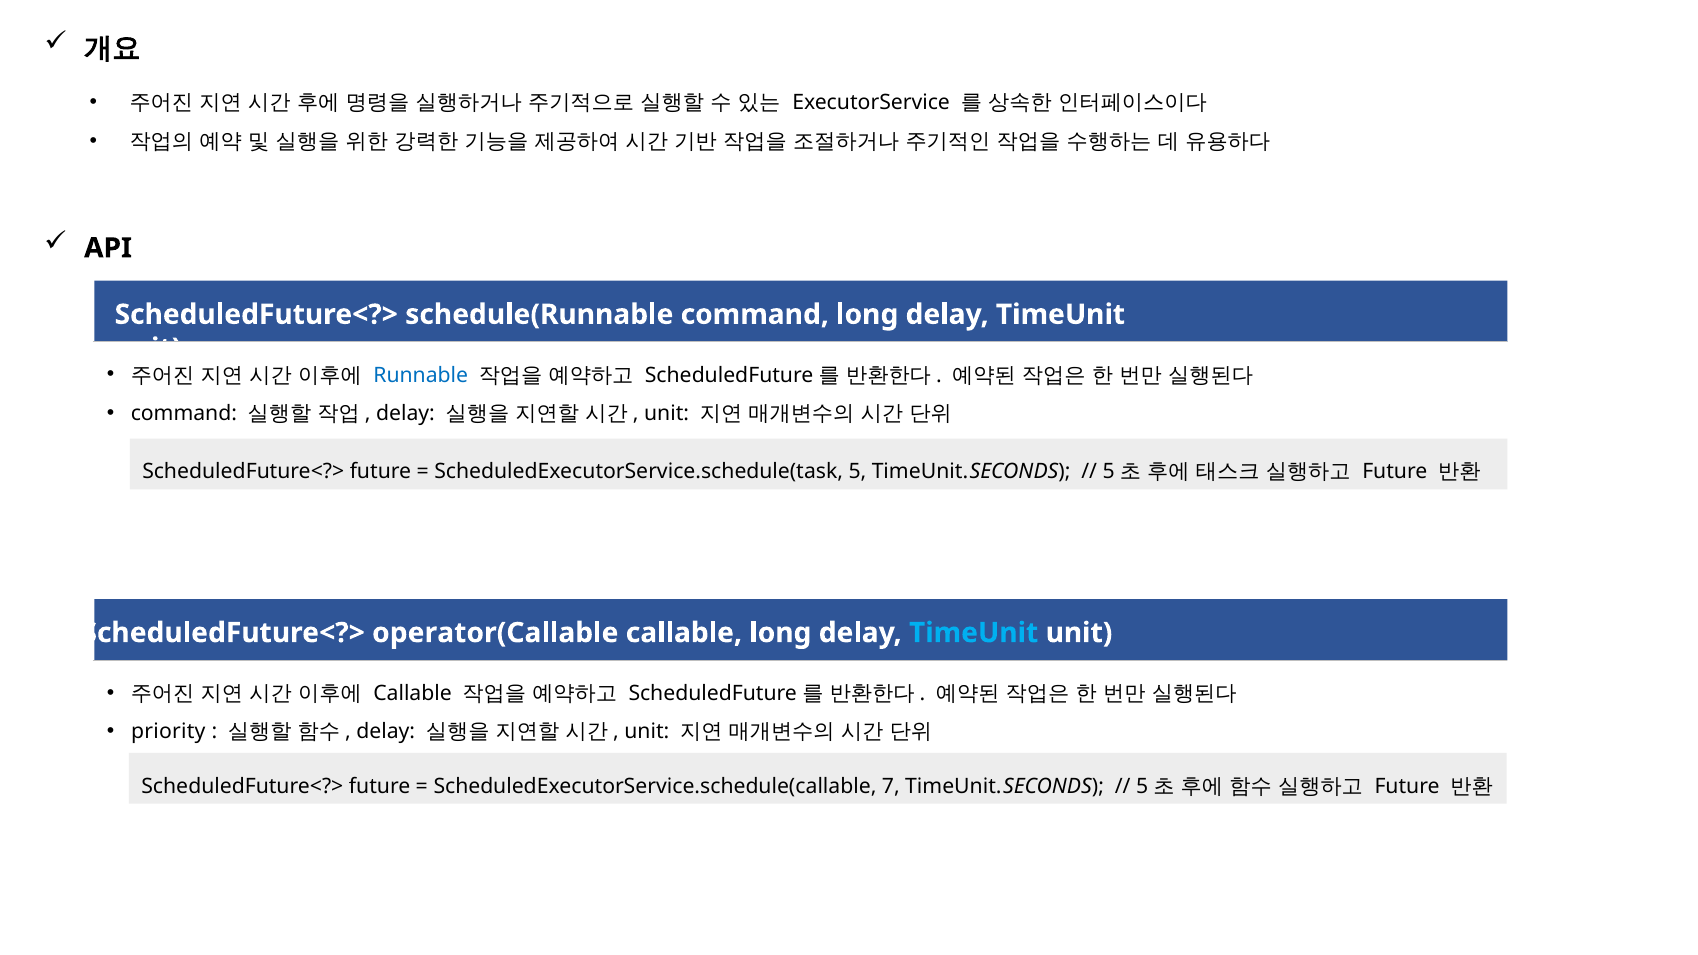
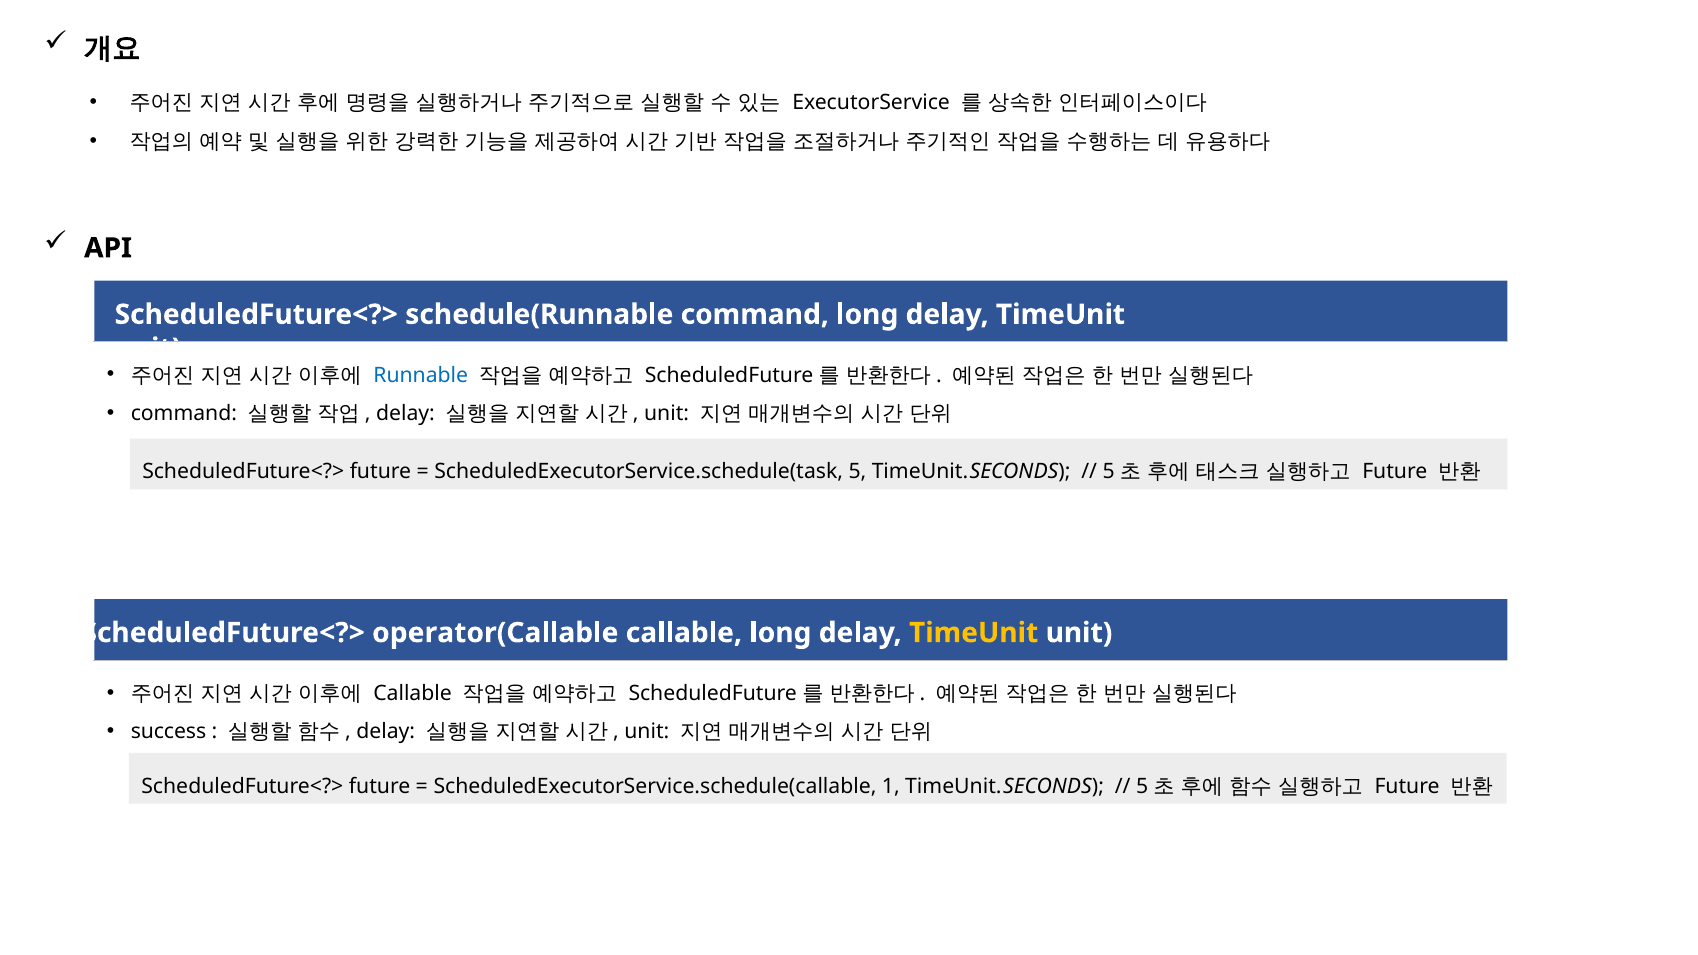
TimeUnit colour: light blue -> yellow (974, 633)
priority: priority -> success (168, 732)
7: 7 -> 1 (891, 786)
